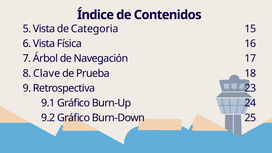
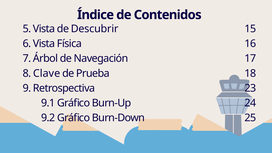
Categoria: Categoria -> Descubrir (95, 29)
